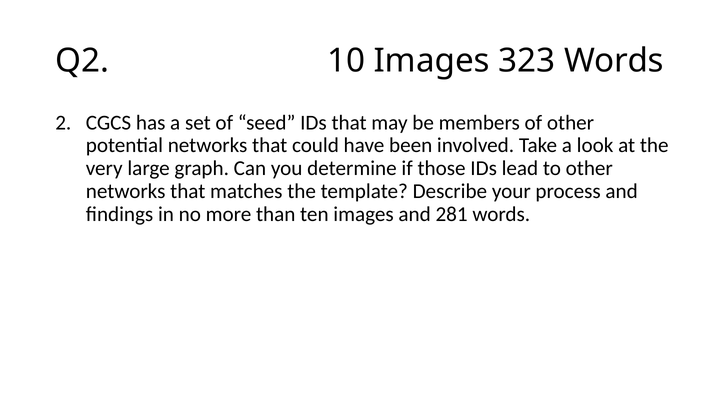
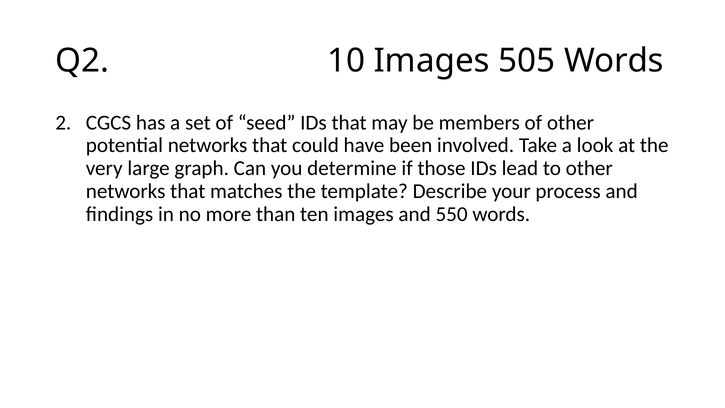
323: 323 -> 505 (527, 61)
281: 281 -> 550 (452, 214)
